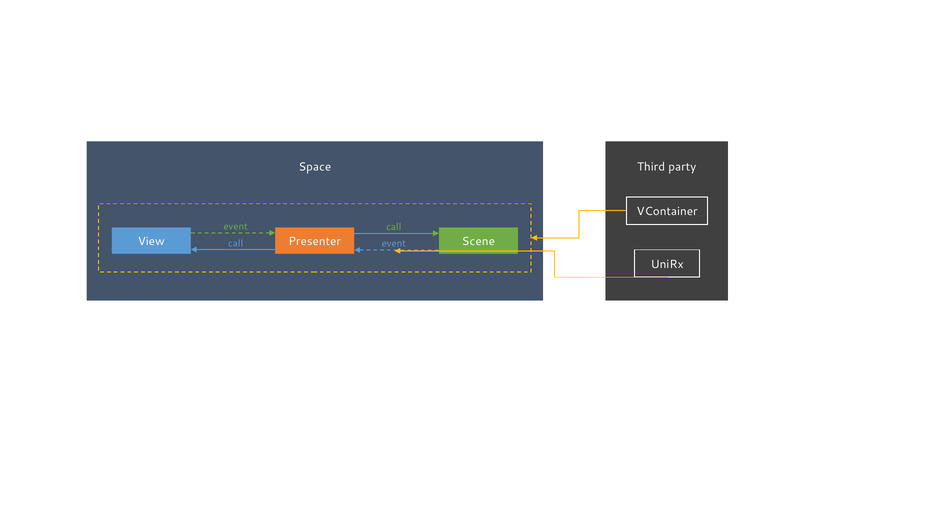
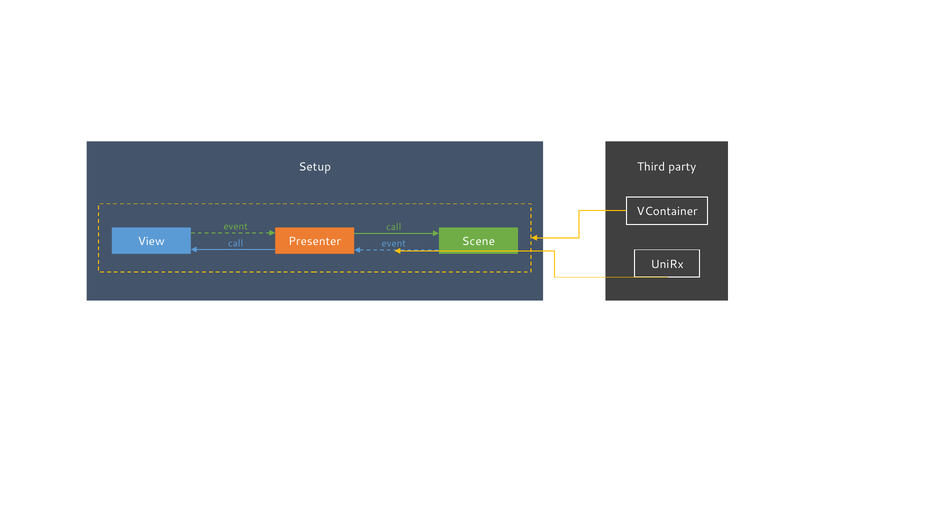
Space: Space -> Setup (315, 167)
